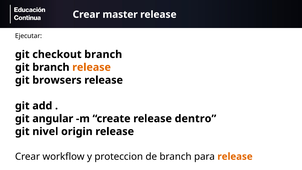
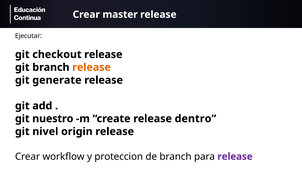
checkout branch: branch -> release (103, 54)
browsers: browsers -> generate (57, 80)
angular: angular -> nuestro (53, 119)
release colour: orange -> purple (235, 156)
